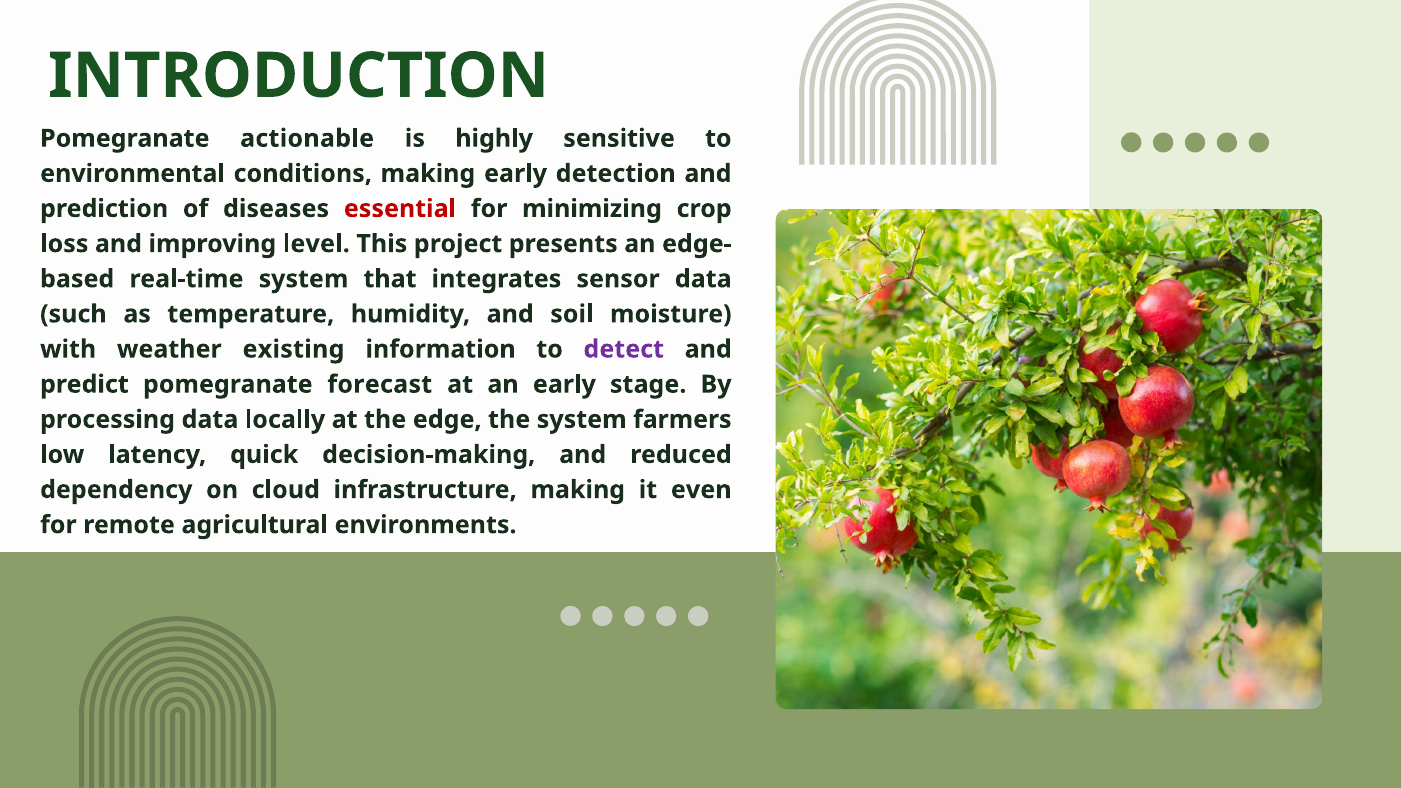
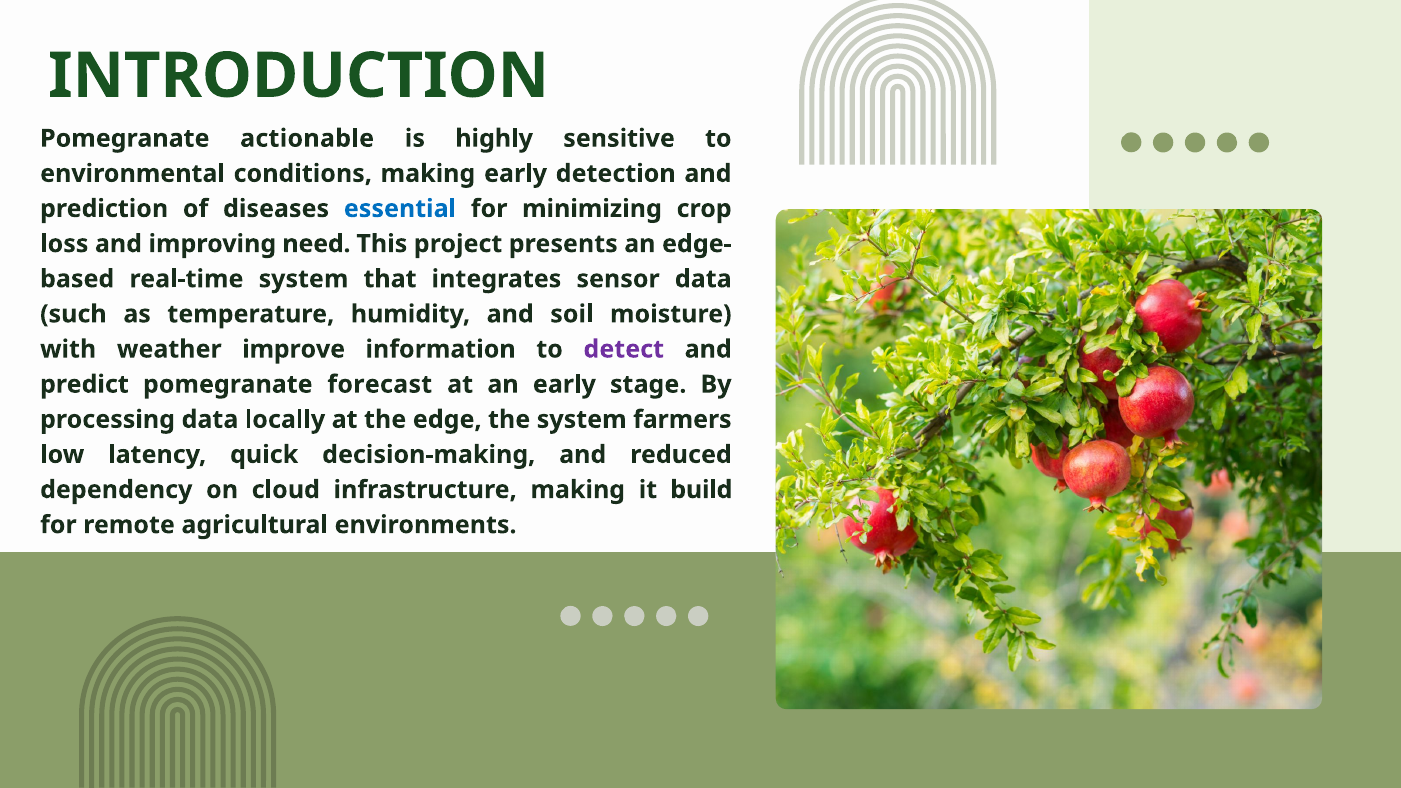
essential colour: red -> blue (400, 209)
level: level -> need (316, 244)
existing: existing -> improve (294, 349)
even: even -> build (701, 490)
